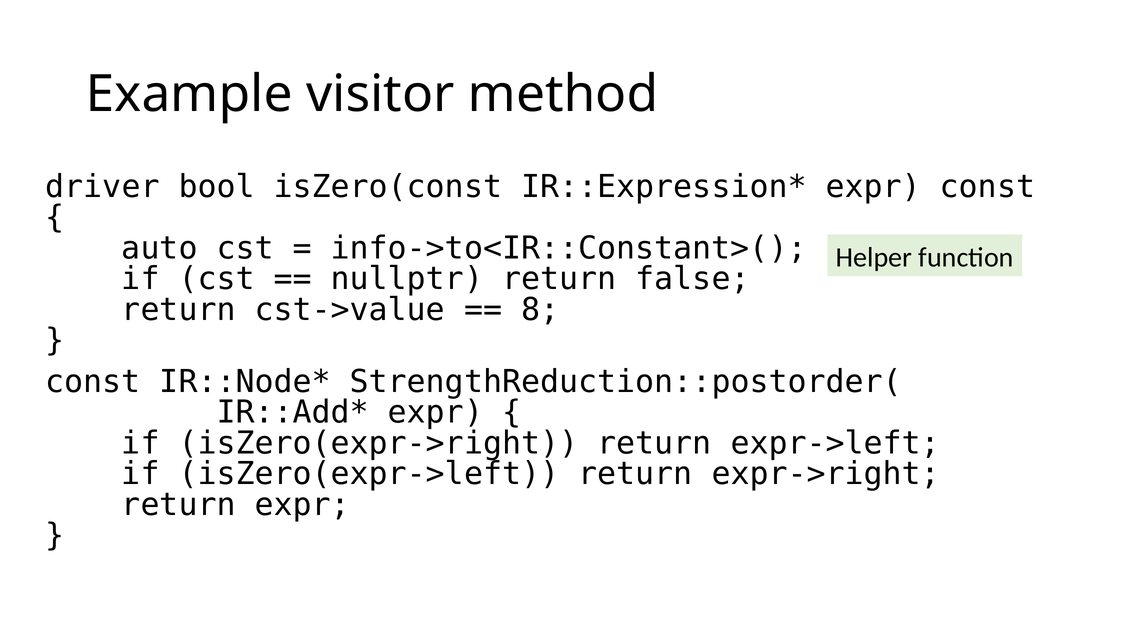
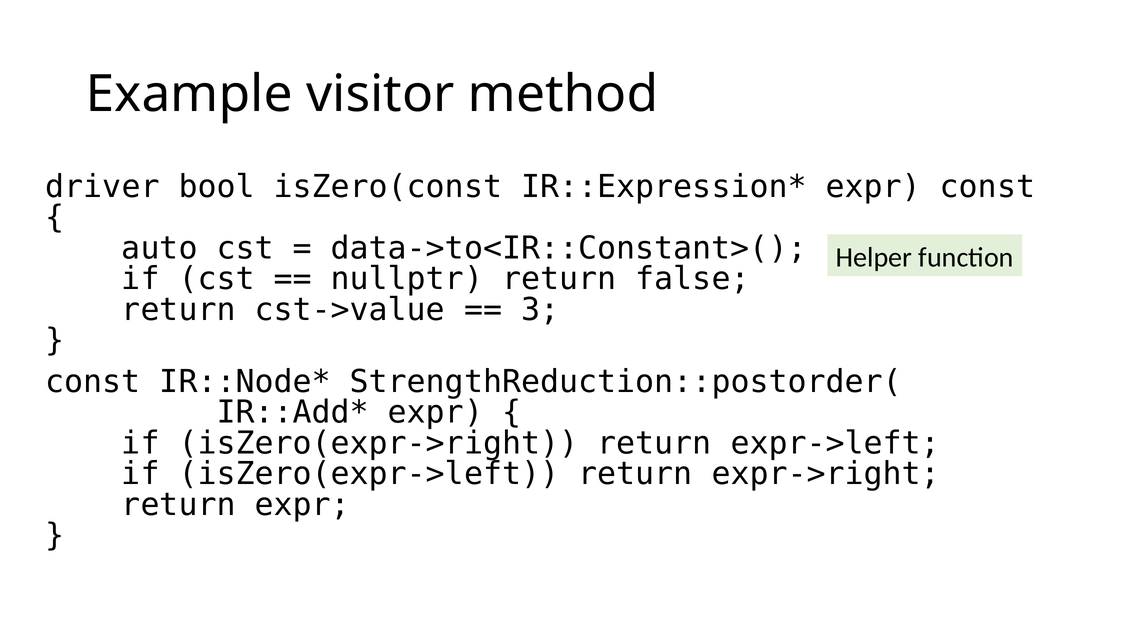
info->to<IR::Constant>(: info->to<IR::Constant>( -> data->to<IR::Constant>( (569, 248)
8: 8 -> 3 (540, 310)
